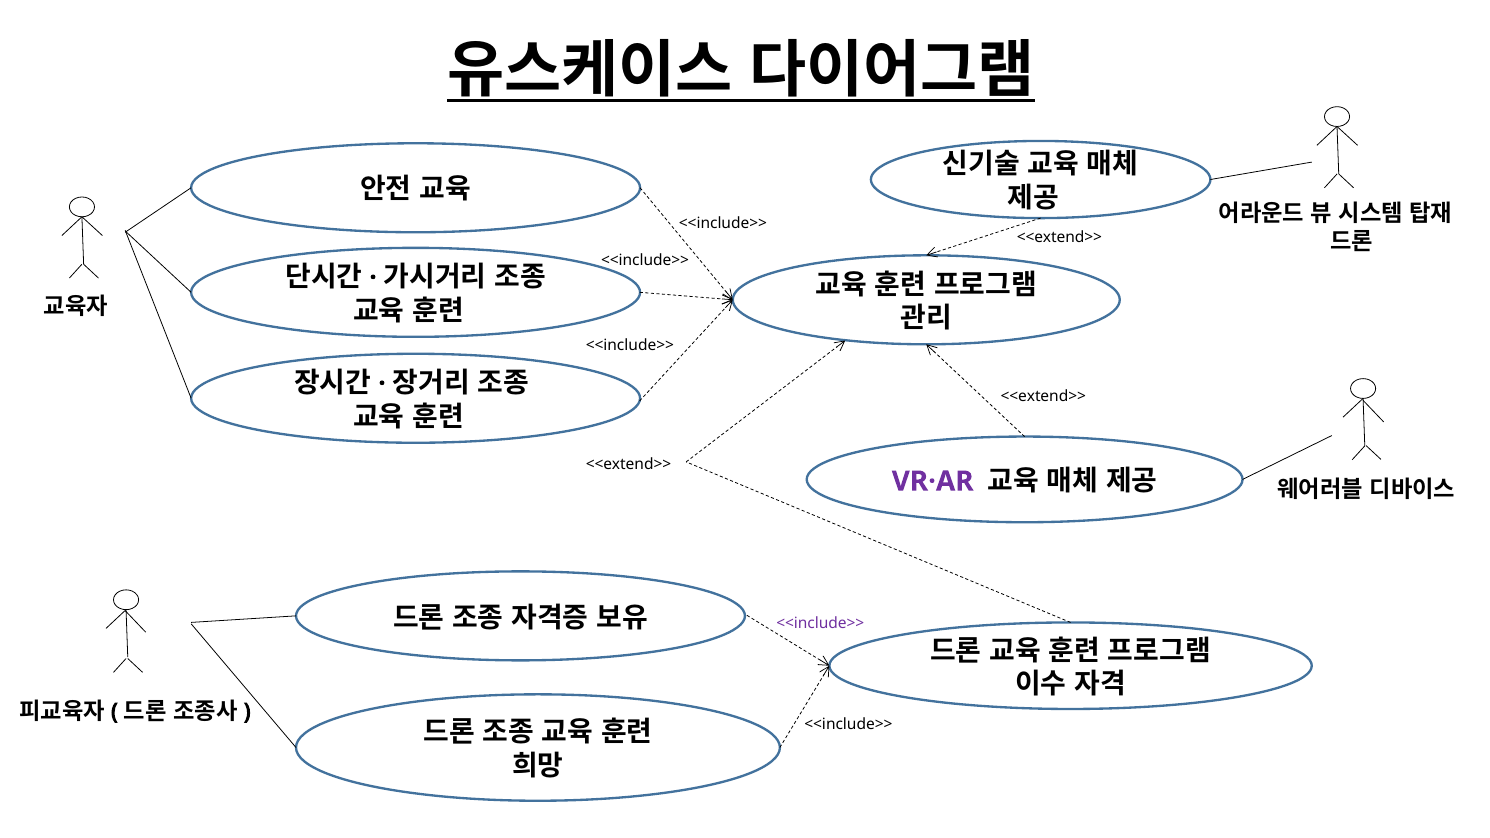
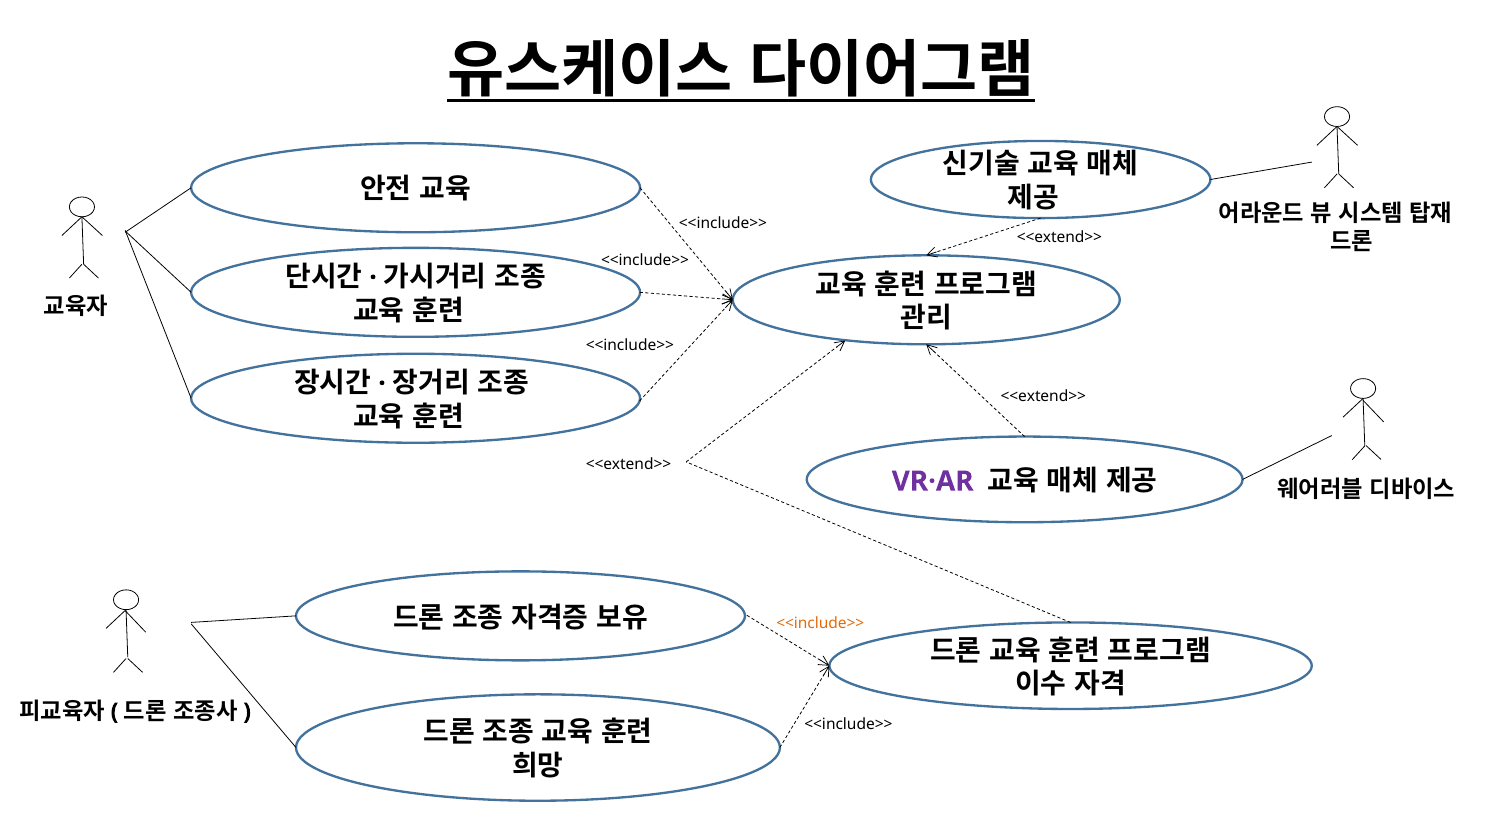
<<include>> colour: purple -> orange (820, 624)
